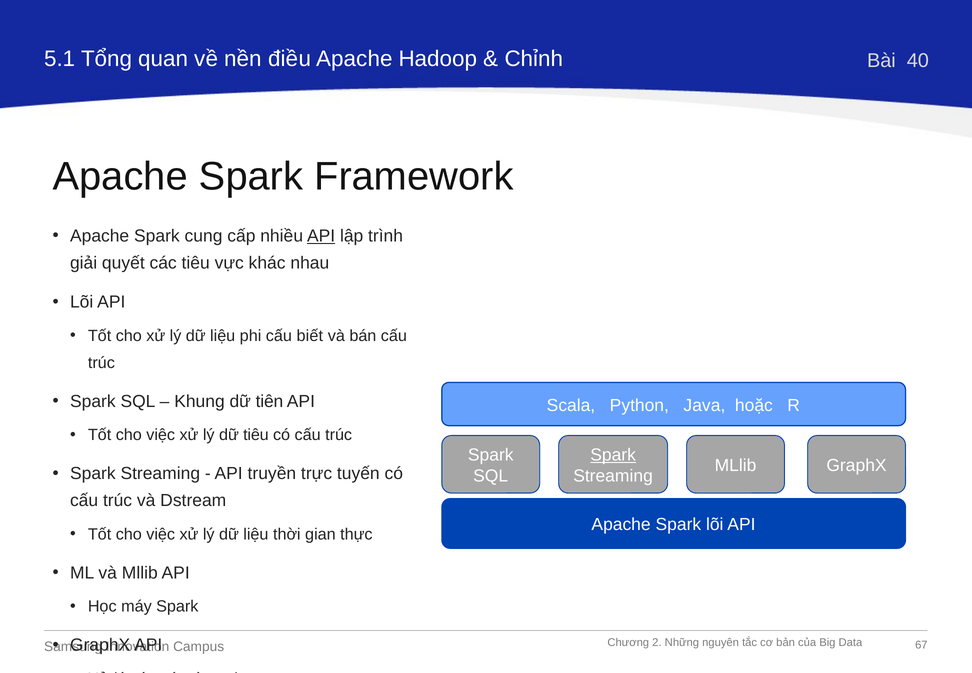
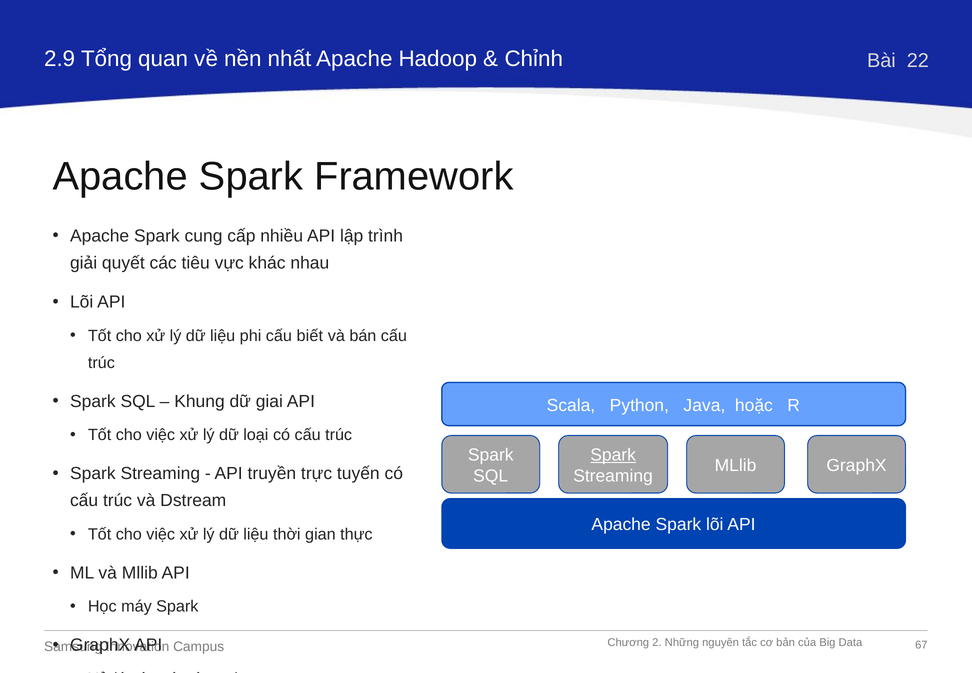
5.1: 5.1 -> 2.9 (60, 59)
điều: điều -> nhất (290, 59)
40: 40 -> 22 (918, 61)
API underline: present -> none (321, 236)
tiên: tiên -> giai (269, 401)
dữ tiêu: tiêu -> loại (256, 435)
